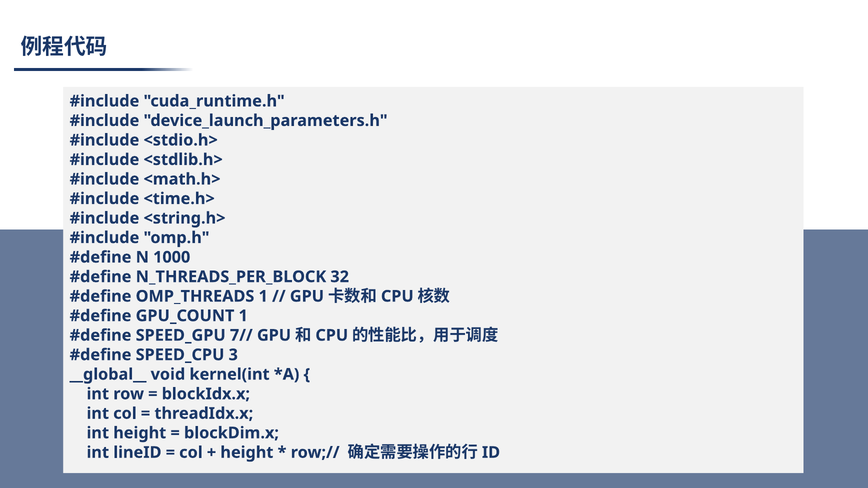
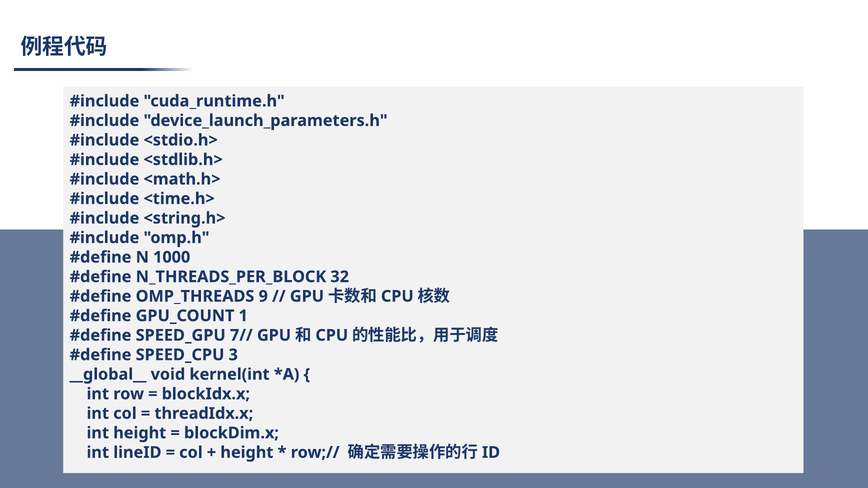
OMP_THREADS 1: 1 -> 9 (263, 296)
